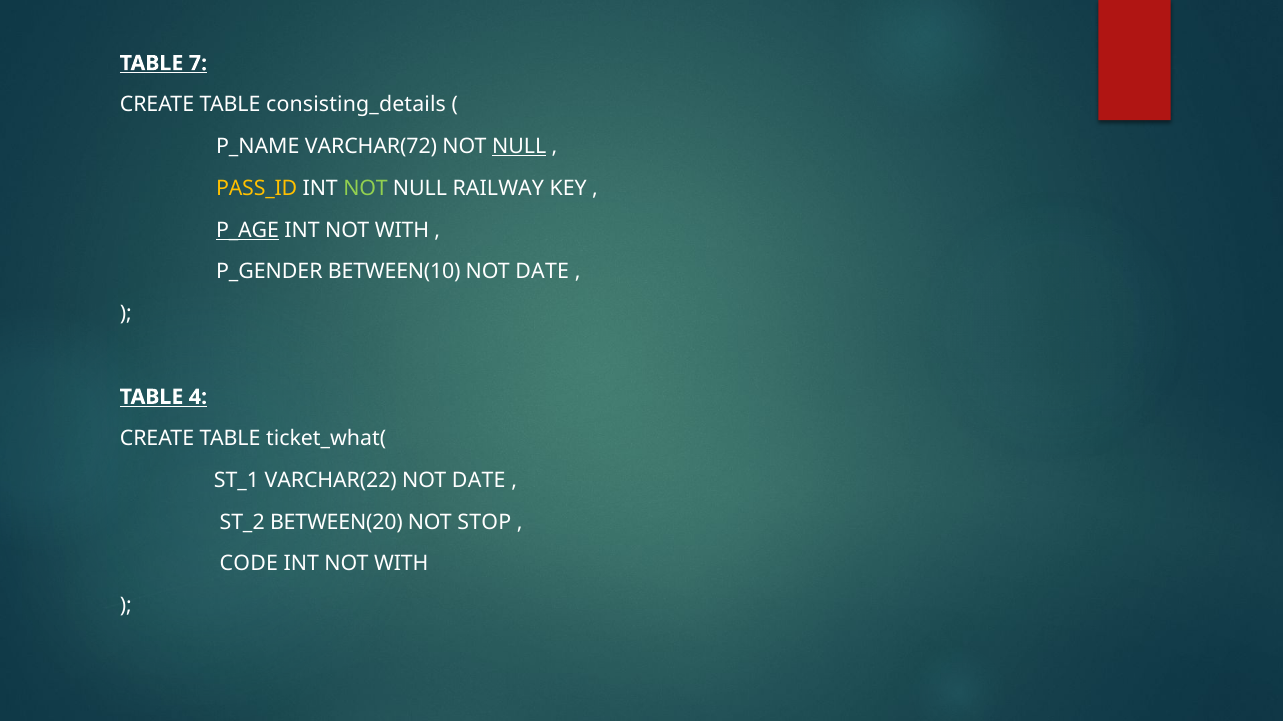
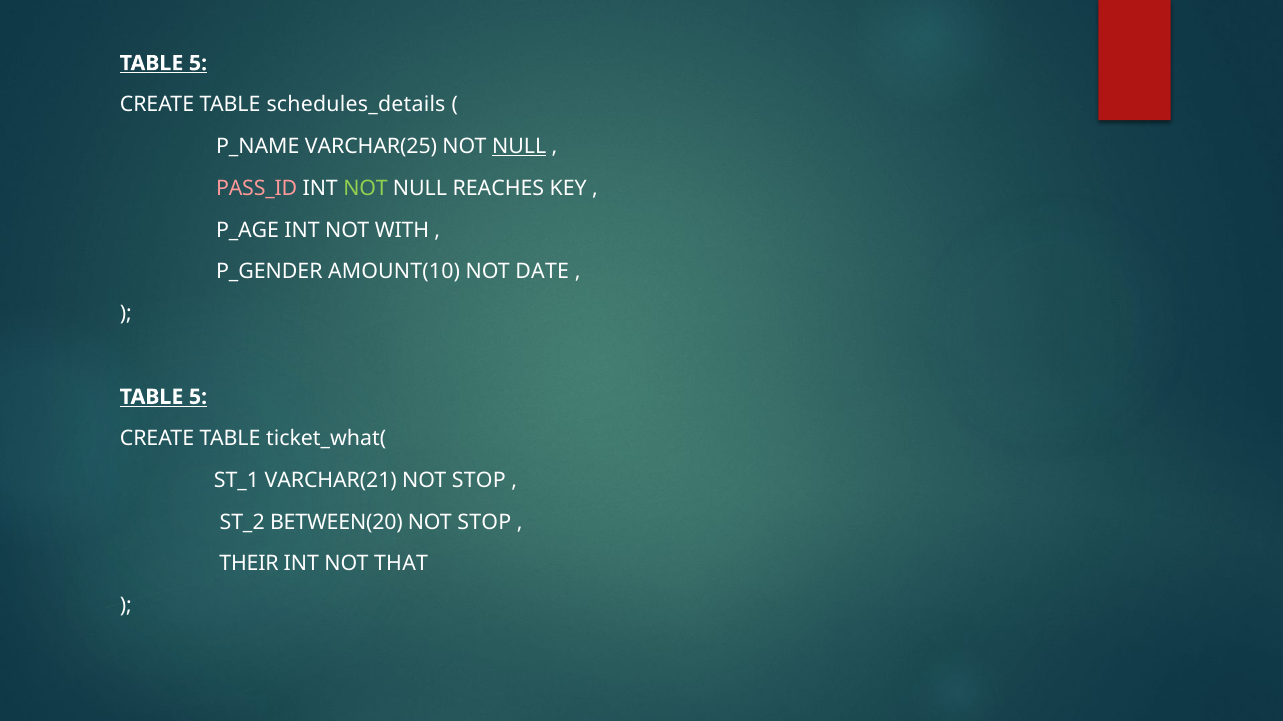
7: 7 -> 5 (198, 63)
consisting_details: consisting_details -> schedules_details (356, 105)
VARCHAR(72: VARCHAR(72 -> VARCHAR(25 (371, 147)
PASS_ID colour: yellow -> pink (257, 189)
RAILWAY: RAILWAY -> REACHES (498, 189)
P_AGE underline: present -> none (248, 230)
BETWEEN(10: BETWEEN(10 -> AMOUNT(10 (394, 272)
4: 4 -> 5 (198, 397)
VARCHAR(22: VARCHAR(22 -> VARCHAR(21 (331, 481)
DATE: DATE -> STOP (479, 481)
CODE: CODE -> THEIR (249, 564)
WITH: WITH -> THAT (401, 564)
